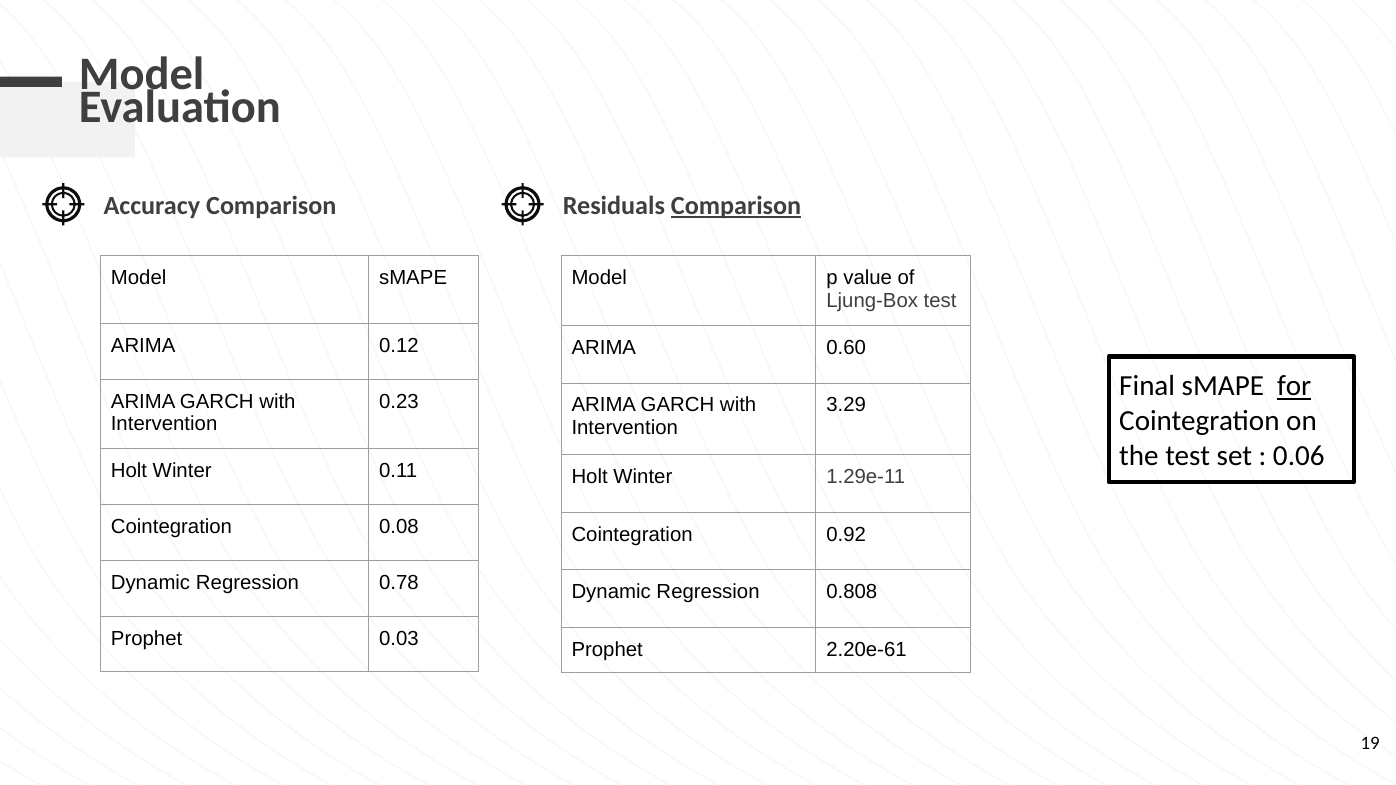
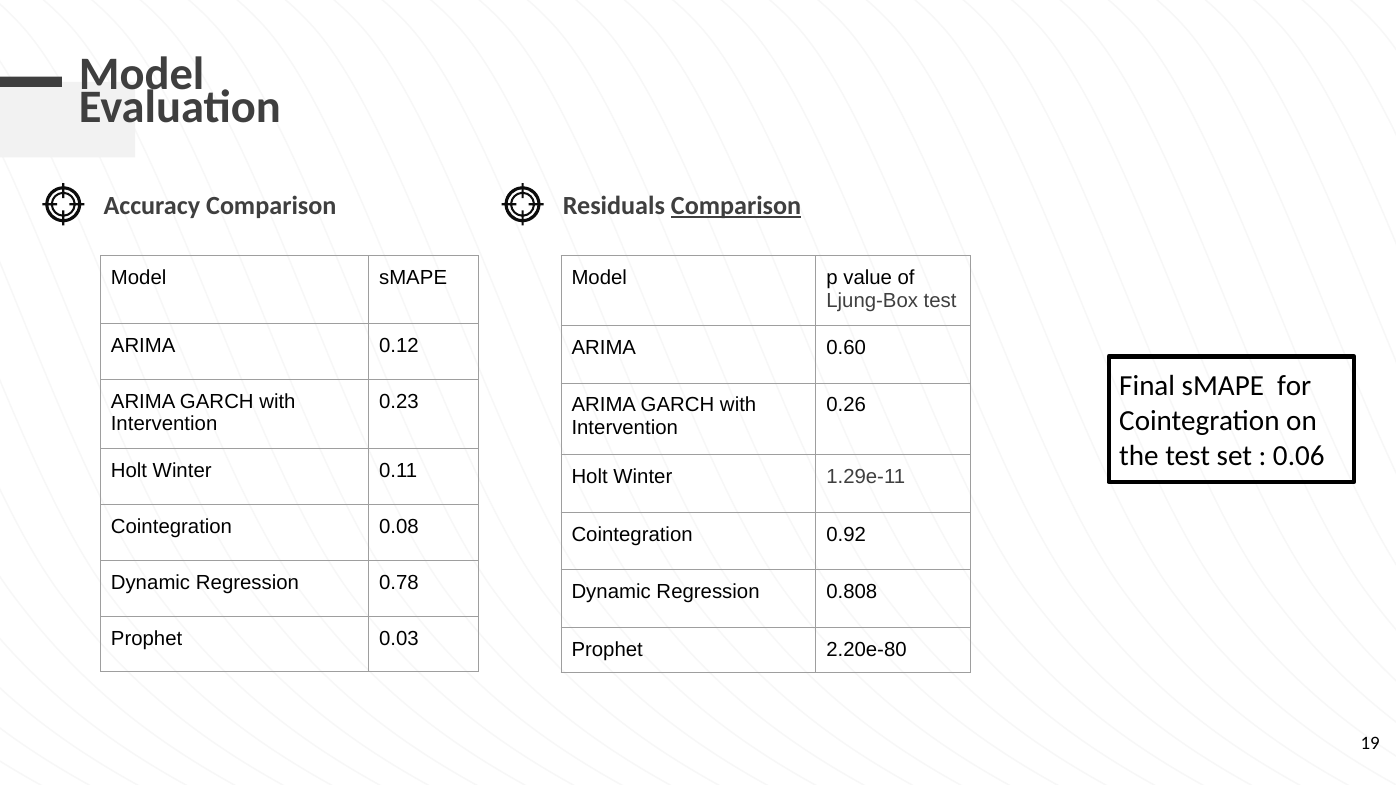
for underline: present -> none (1294, 386)
3.29: 3.29 -> 0.26 (846, 405)
2.20e-61: 2.20e-61 -> 2.20e-80 (866, 650)
